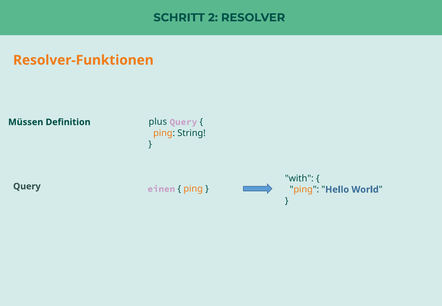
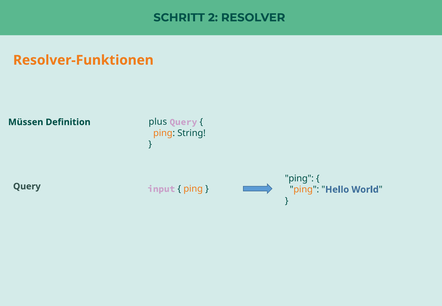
with: with -> ping (299, 178)
einen: einen -> input (161, 189)
